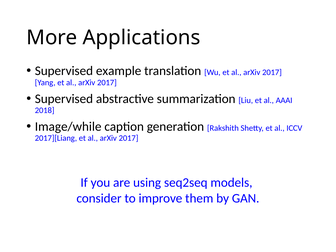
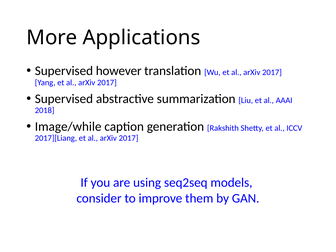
example: example -> however (119, 71)
